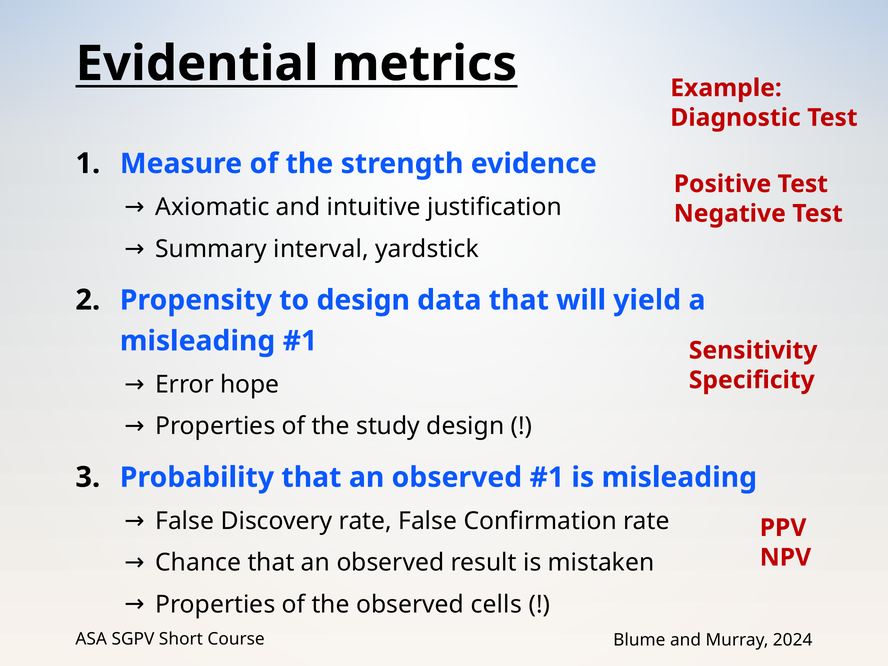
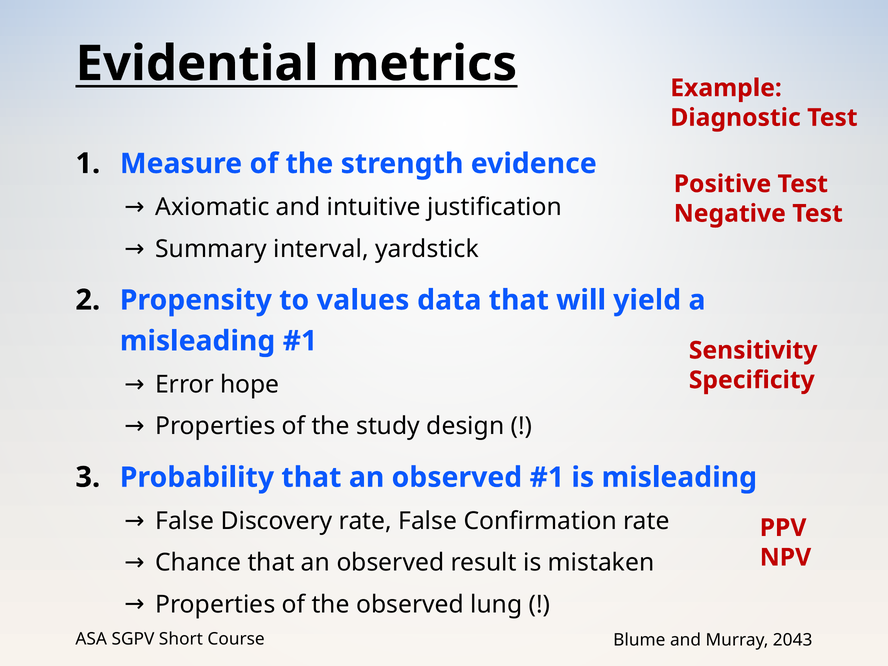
to design: design -> values (363, 300)
cells: cells -> lung (496, 604)
2024: 2024 -> 2043 (793, 640)
